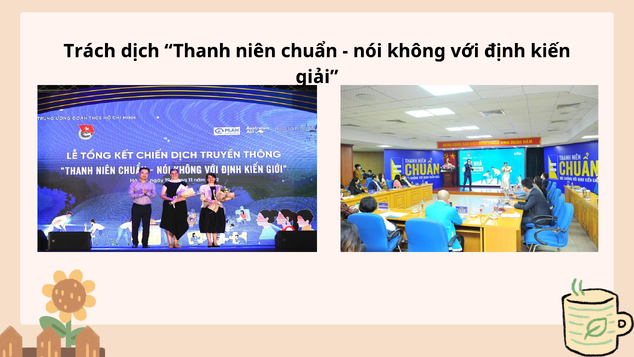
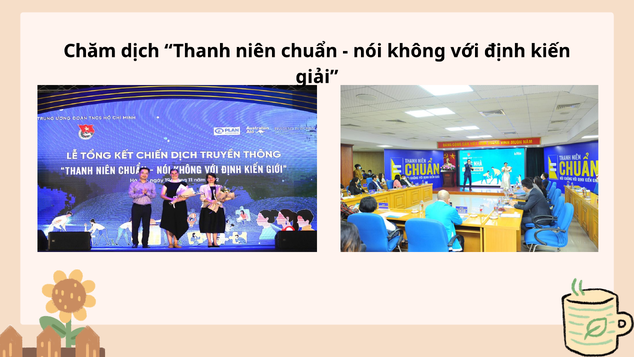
Trách: Trách -> Chăm (90, 51)
